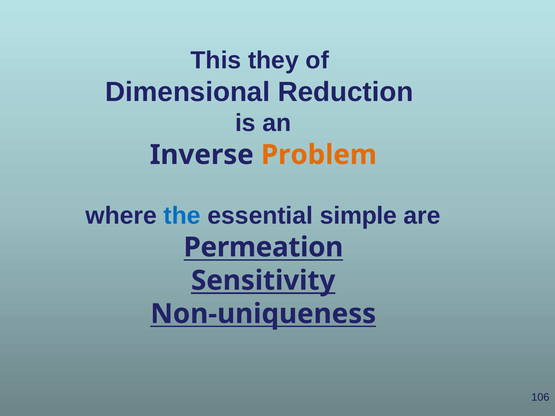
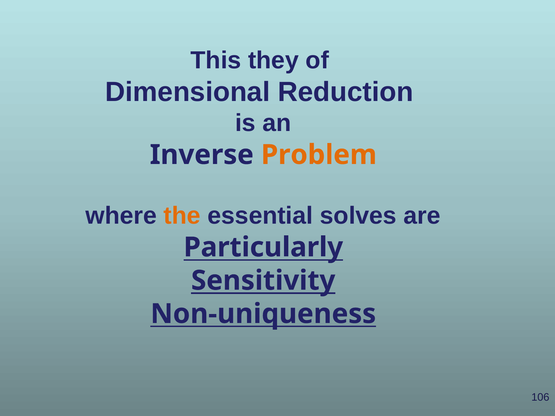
the colour: blue -> orange (182, 216)
simple: simple -> solves (358, 216)
Permeation: Permeation -> Particularly (263, 247)
